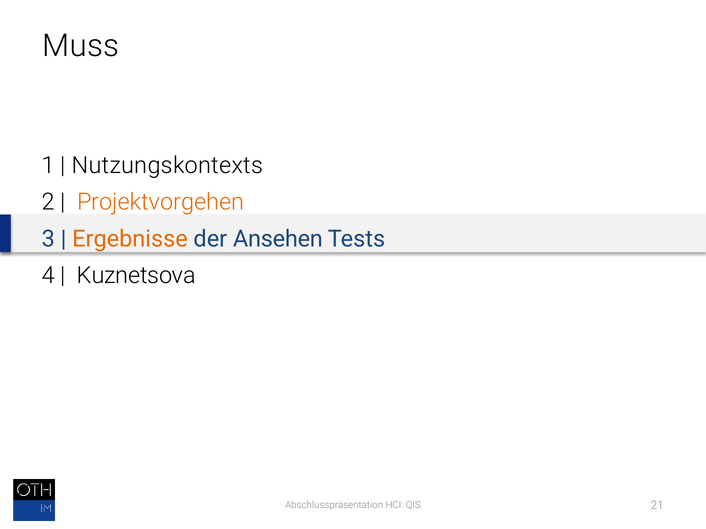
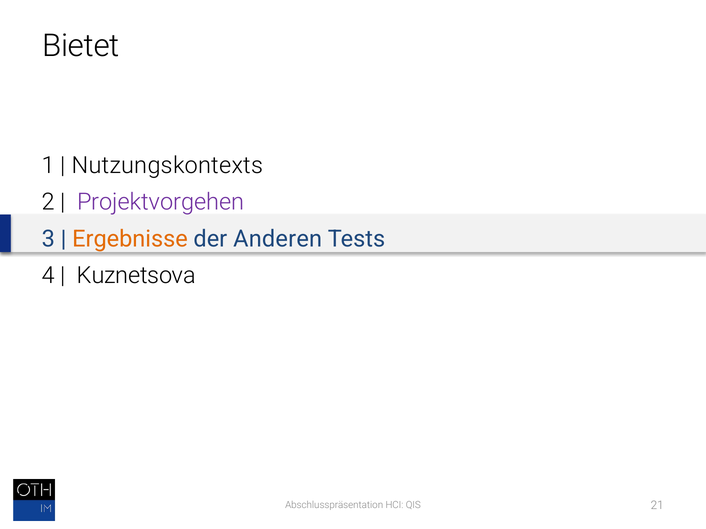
Muss: Muss -> Bietet (81, 46)
Projektvorgehen colour: orange -> purple (161, 202)
Ansehen: Ansehen -> Anderen (278, 239)
